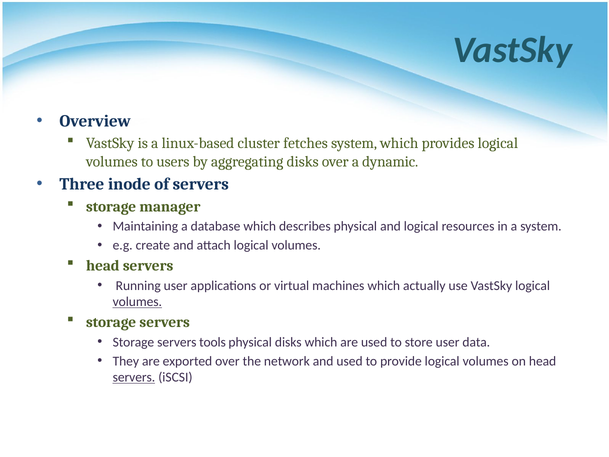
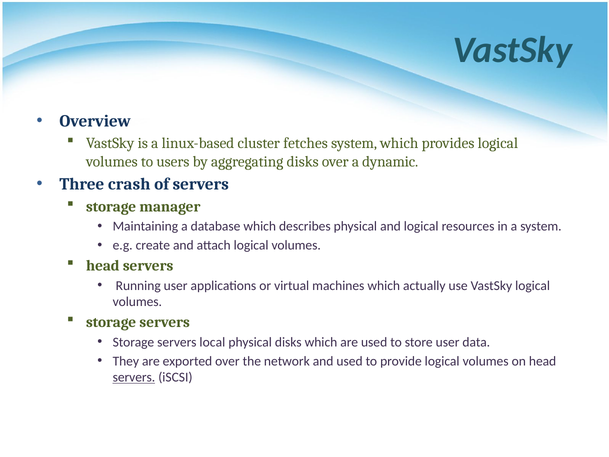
inode: inode -> crash (129, 184)
volumes underline: present -> none (137, 302)
tools: tools -> local (212, 342)
